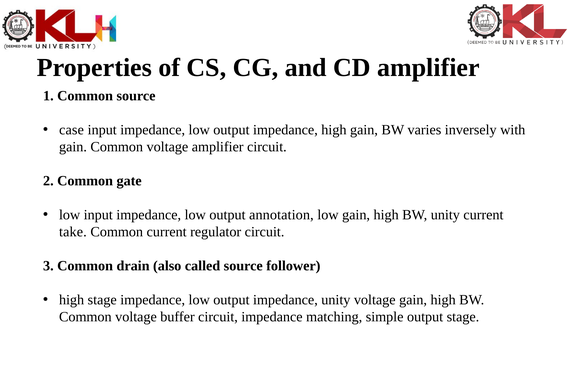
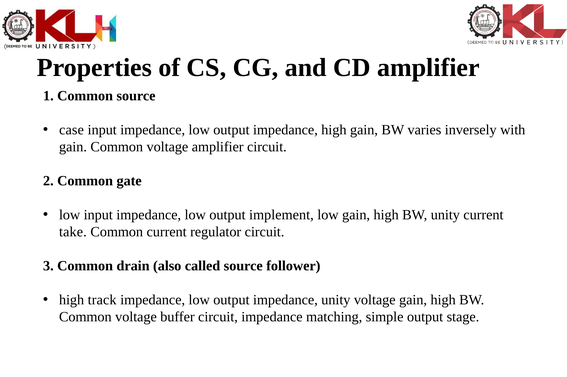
annotation: annotation -> implement (281, 215)
high stage: stage -> track (102, 300)
